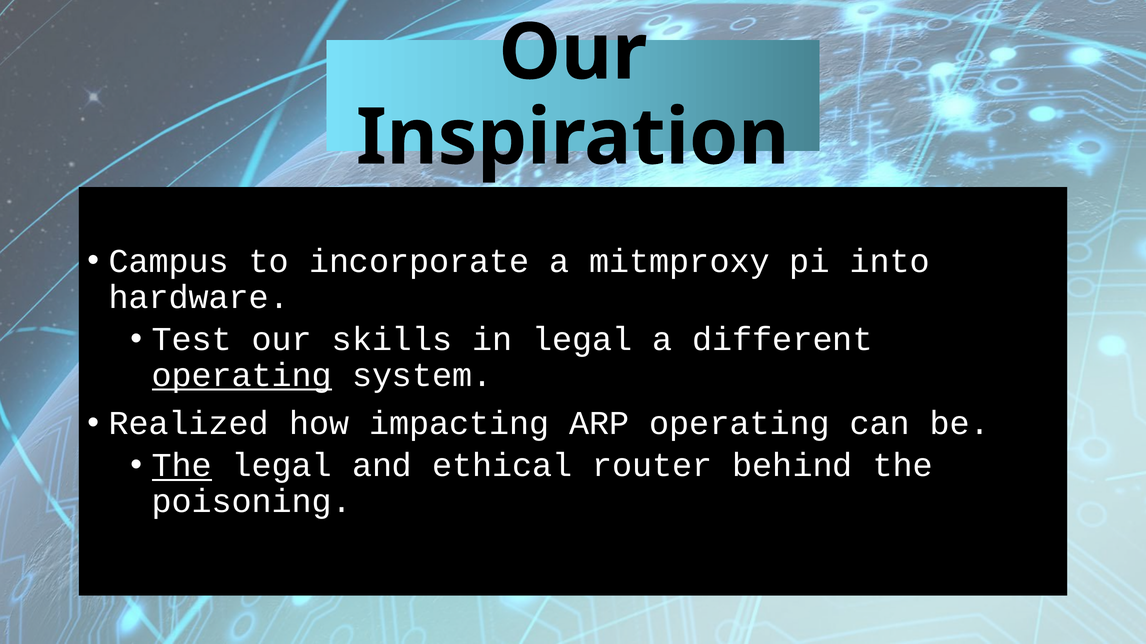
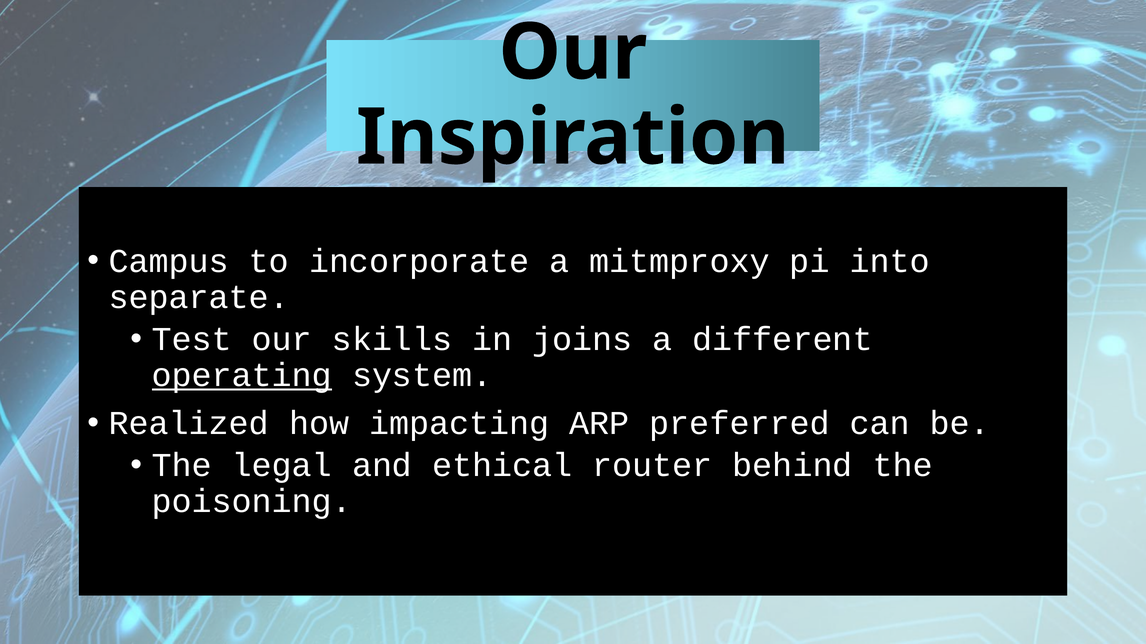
hardware: hardware -> separate (199, 298)
in legal: legal -> joins (582, 340)
ARP operating: operating -> preferred (740, 424)
The underline: present -> none (182, 466)
